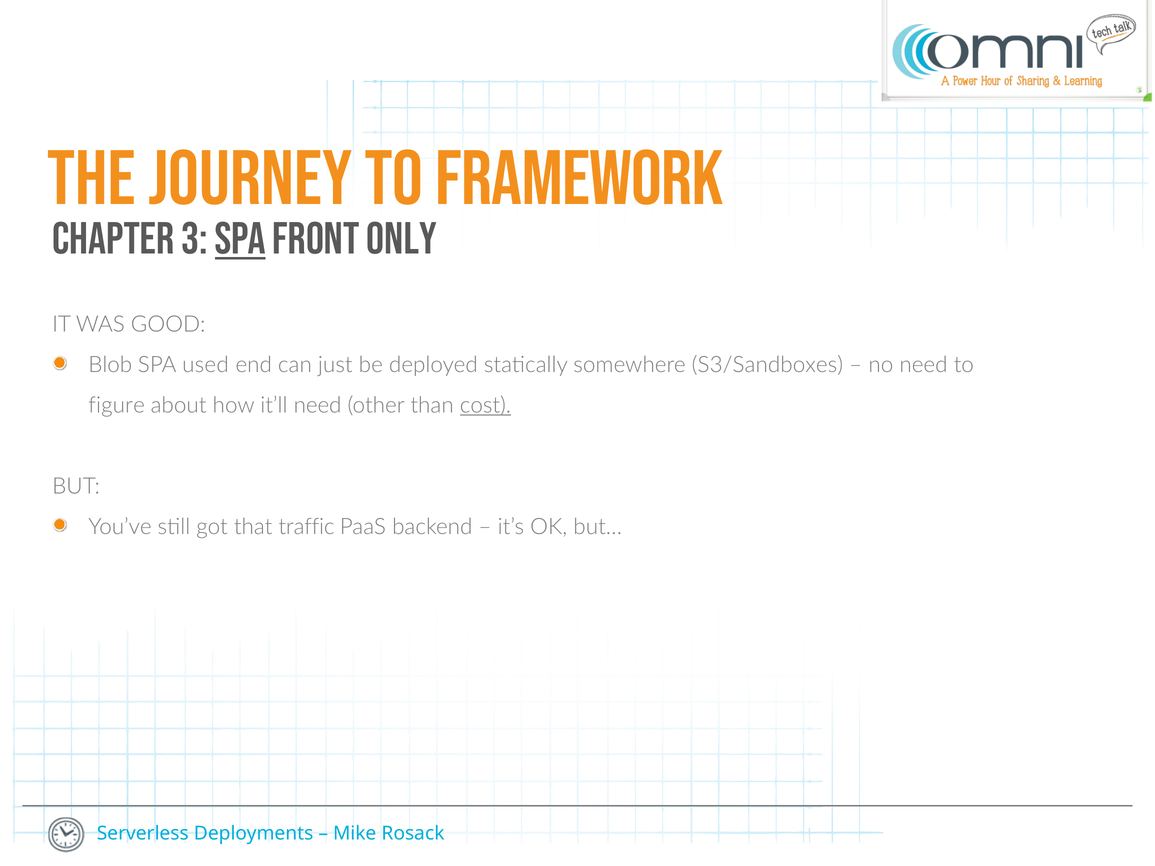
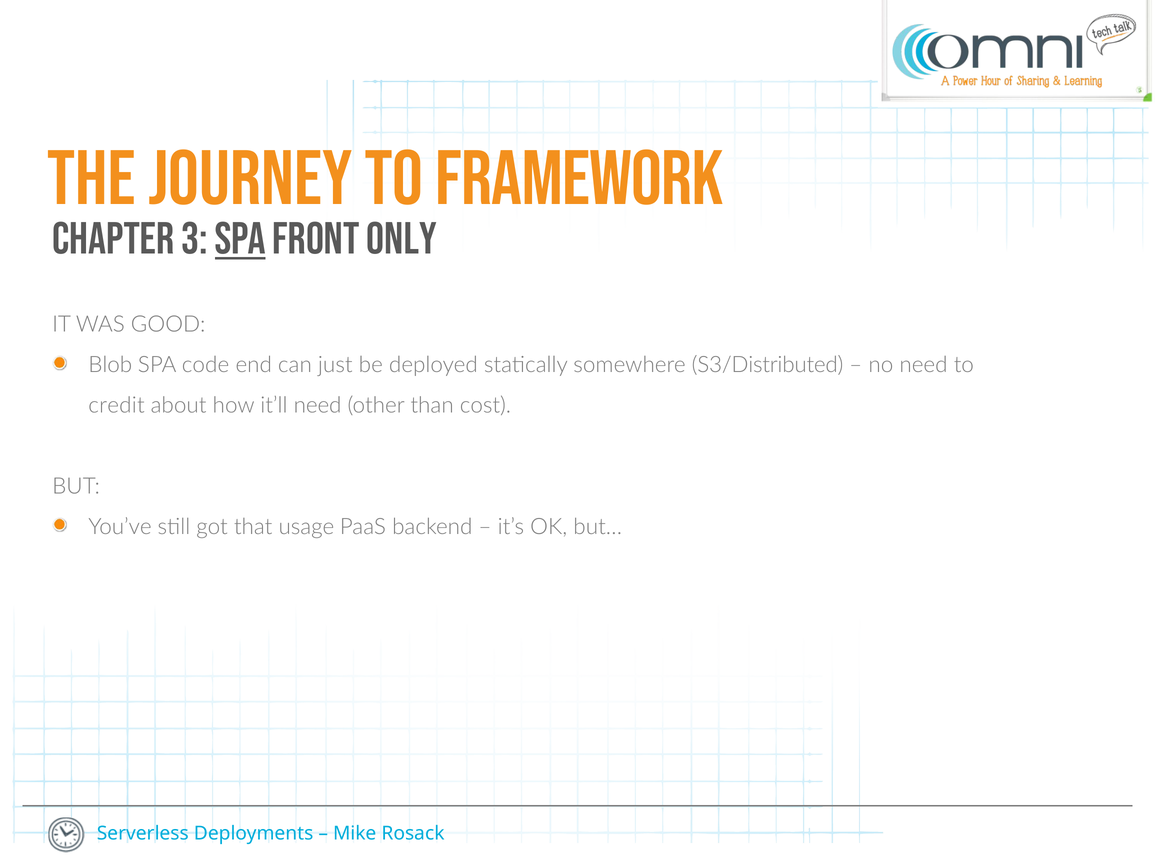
used: used -> code (206, 365)
S3/Sandboxes: S3/Sandboxes -> S3/Distributed (768, 365)
figure: figure -> credit (117, 405)
cost underline: present -> none (485, 405)
traffic: traffic -> usage (306, 527)
